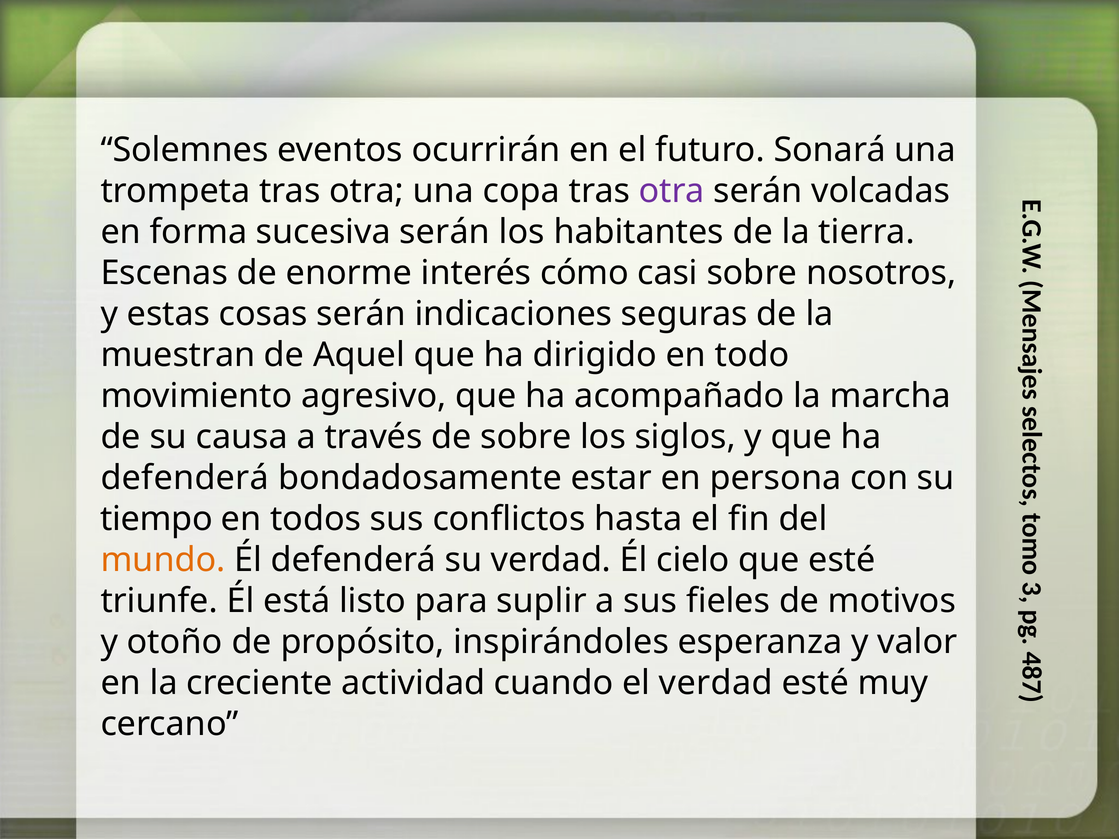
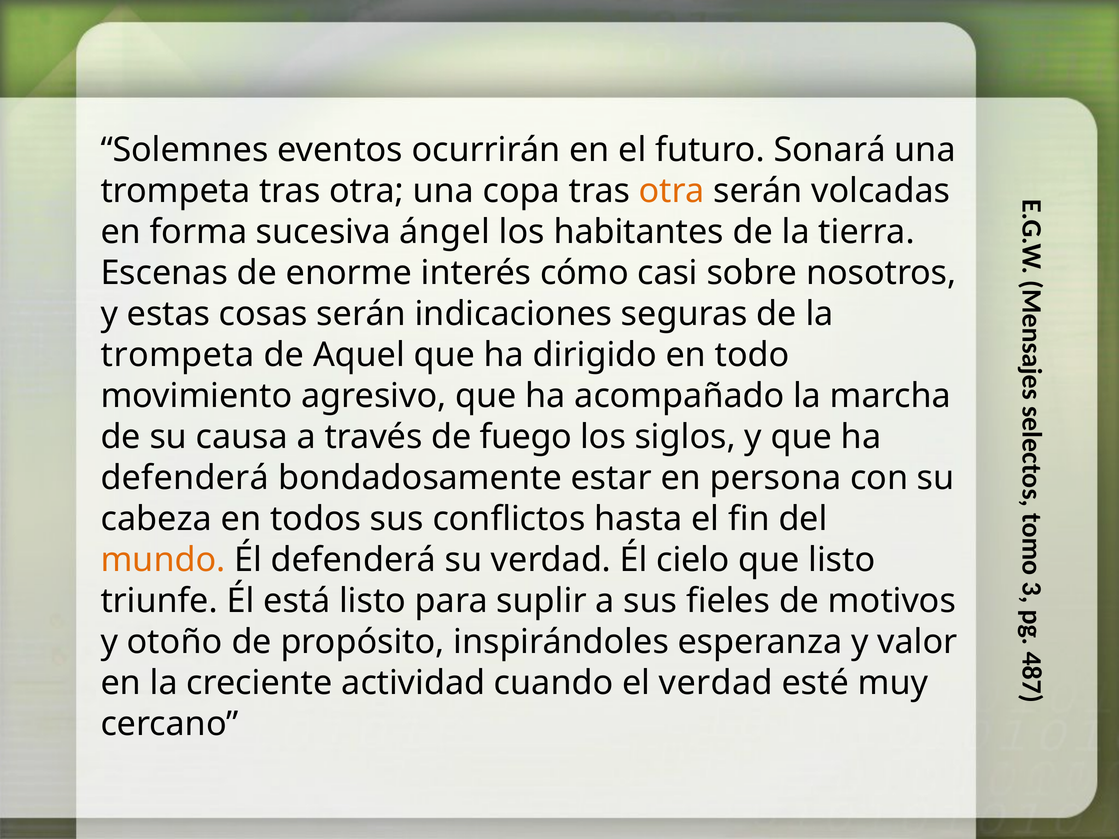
otra colour: purple -> orange (672, 191)
sucesiva serán: serán -> ángel (445, 232)
muestran: muestran -> trompeta (178, 355)
de sobre: sobre -> fuego (526, 437)
tiempo: tiempo -> cabeza (156, 519)
que esté: esté -> listo (842, 560)
